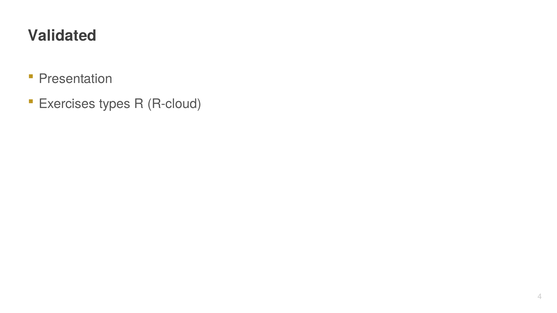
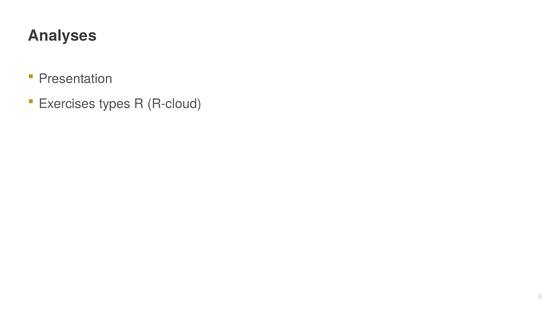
Validated: Validated -> Analyses (62, 36)
